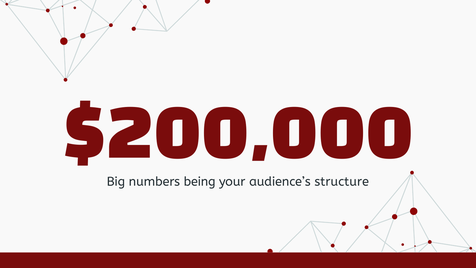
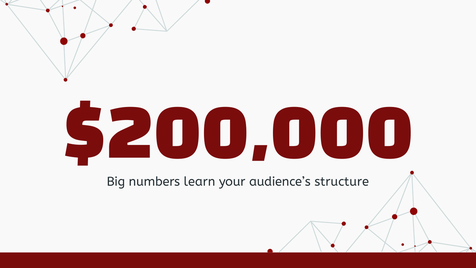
being: being -> learn (200, 182)
